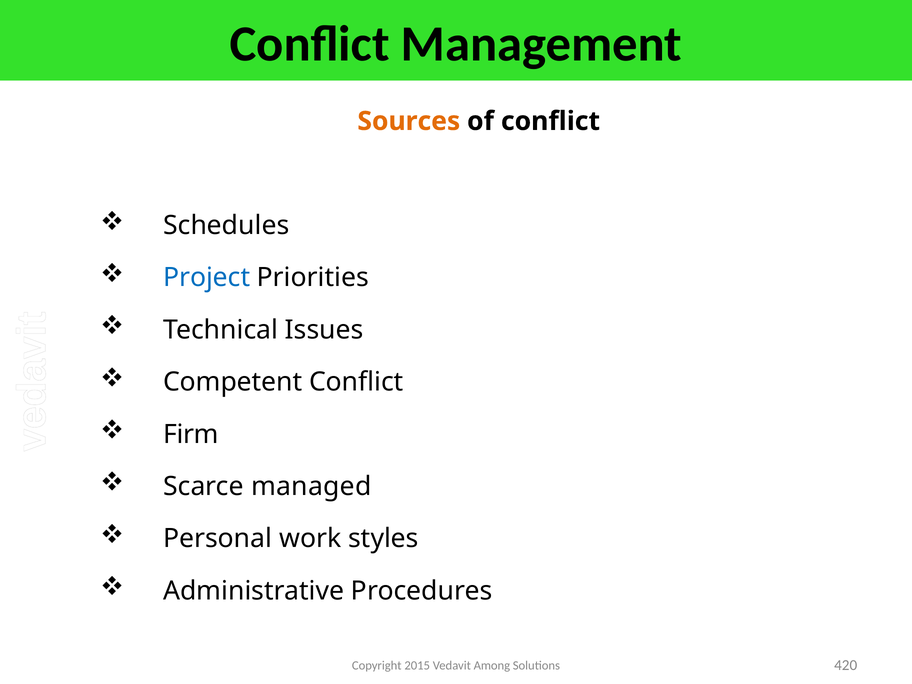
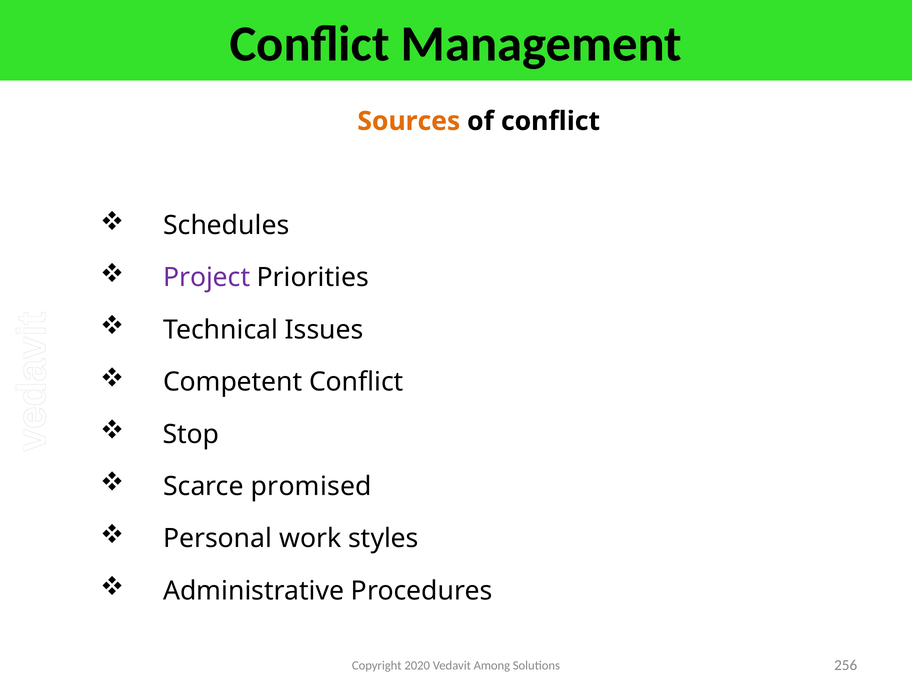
Project colour: blue -> purple (207, 278)
Firm: Firm -> Stop (191, 434)
managed: managed -> promised (311, 486)
2015: 2015 -> 2020 (417, 665)
420: 420 -> 256 (846, 665)
